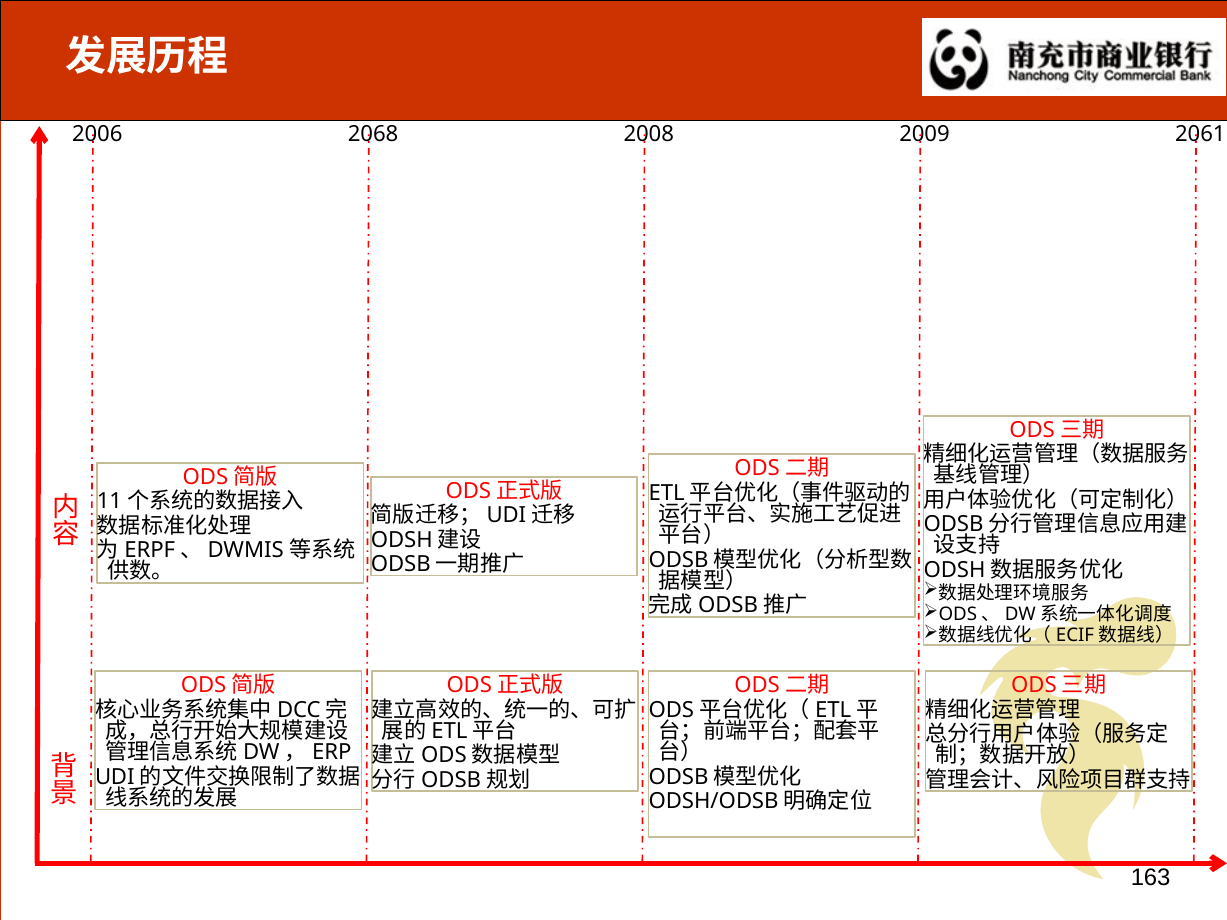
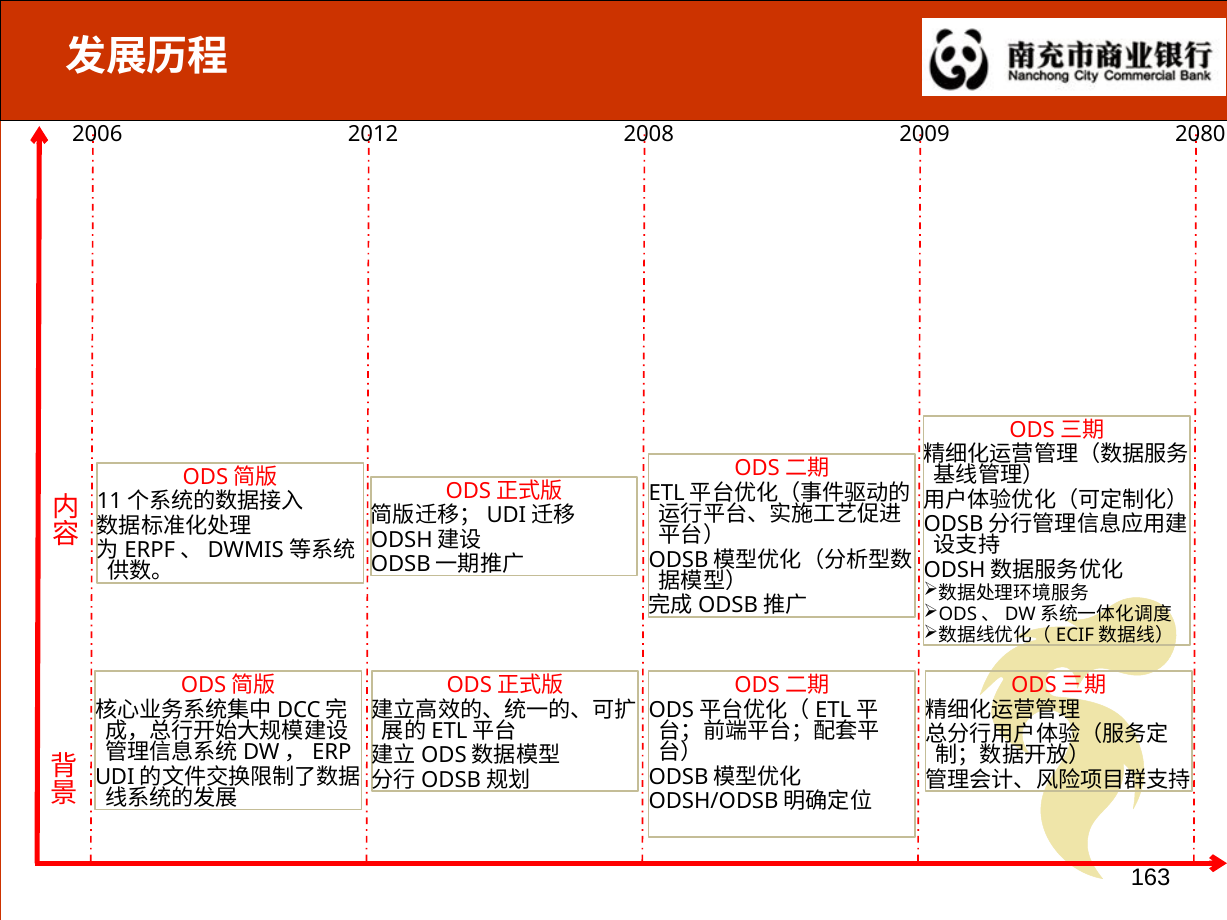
2068: 2068 -> 2012 (373, 135)
2061: 2061 -> 2080 (1200, 135)
